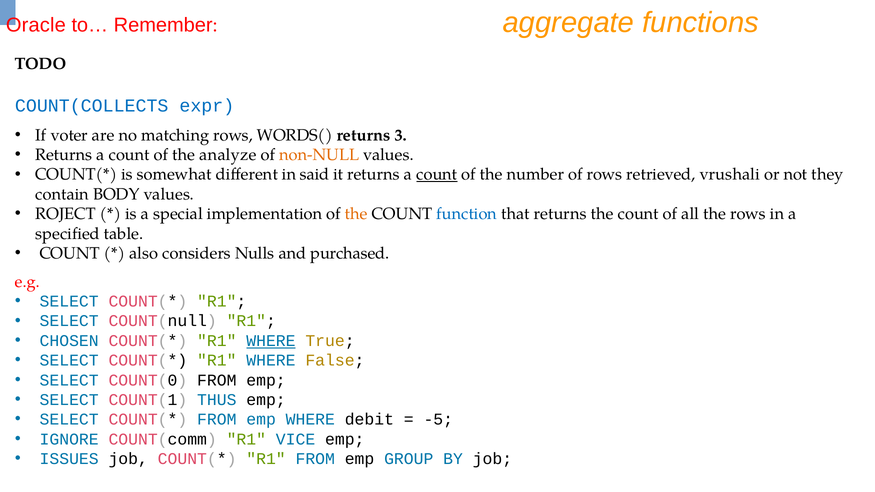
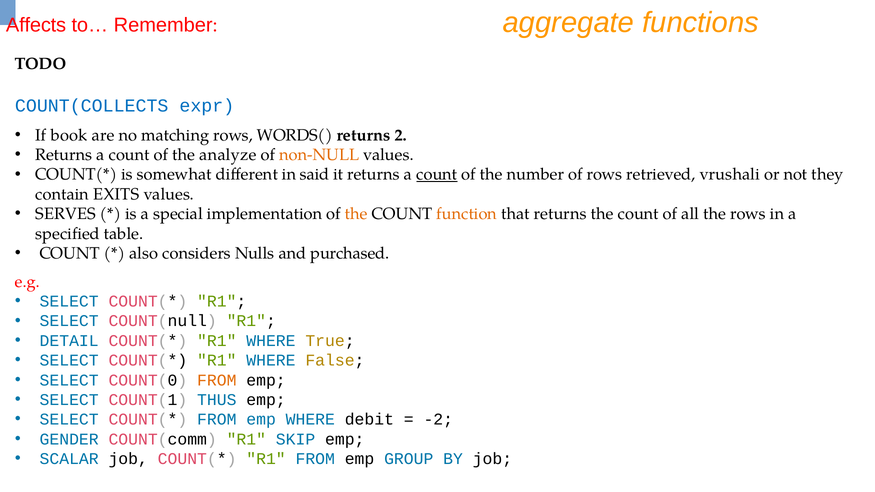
Oracle: Oracle -> Affects (36, 25)
voter: voter -> book (69, 135)
3: 3 -> 2 (401, 135)
BODY: BODY -> EXITS (116, 194)
ROJECT: ROJECT -> SERVES (66, 214)
function colour: blue -> orange (467, 214)
CHOSEN: CHOSEN -> DETAIL (69, 341)
WHERE underline: present -> none (271, 341)
FROM colour: black -> orange (217, 380)
-5: -5 -> -2 (438, 420)
IGNORE: IGNORE -> GENDER (69, 439)
VICE: VICE -> SKIP (296, 439)
ISSUES: ISSUES -> SCALAR (69, 459)
